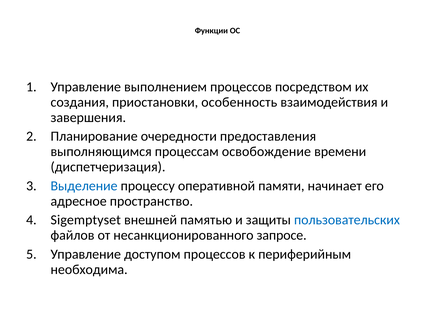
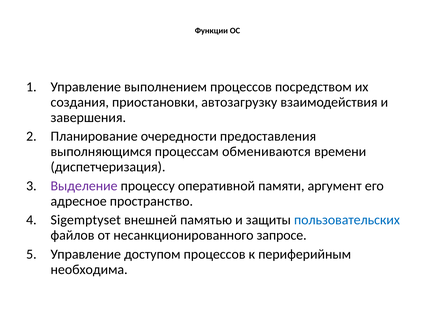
особенность: особенность -> автозагрузку (239, 102)
освобождение: освобождение -> обмениваются (266, 152)
Выделение colour: blue -> purple (84, 186)
начинает: начинает -> аргумент (335, 186)
